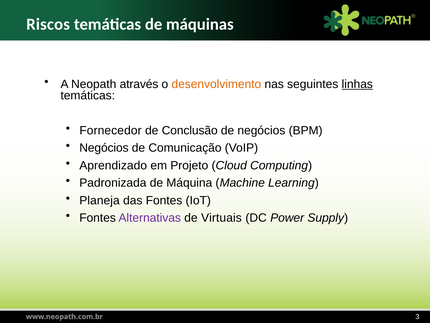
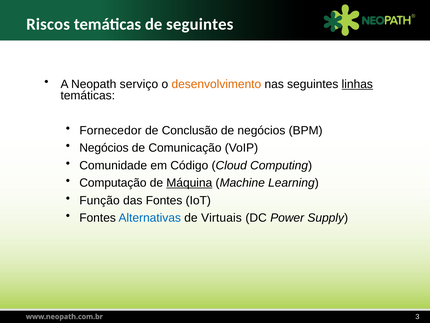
de máquinas: máquinas -> seguintes (200, 24)
através: através -> serviço (139, 84)
Aprendizado: Aprendizado -> Comunidade (113, 165)
Projeto: Projeto -> Código (189, 165)
Padronizada: Padronizada -> Computação (113, 183)
Máquina underline: none -> present (189, 183)
Planeja: Planeja -> Função (100, 200)
Alternativas colour: purple -> blue (150, 218)
